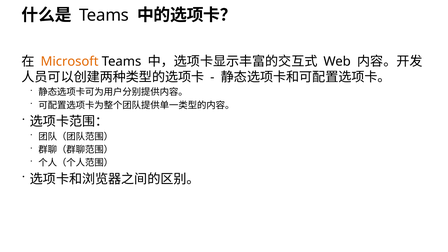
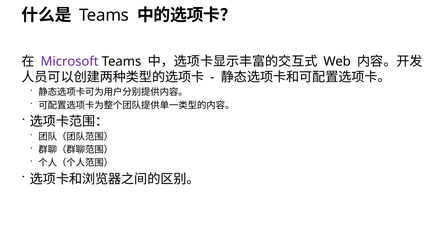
Microsoft colour: orange -> purple (70, 61)
